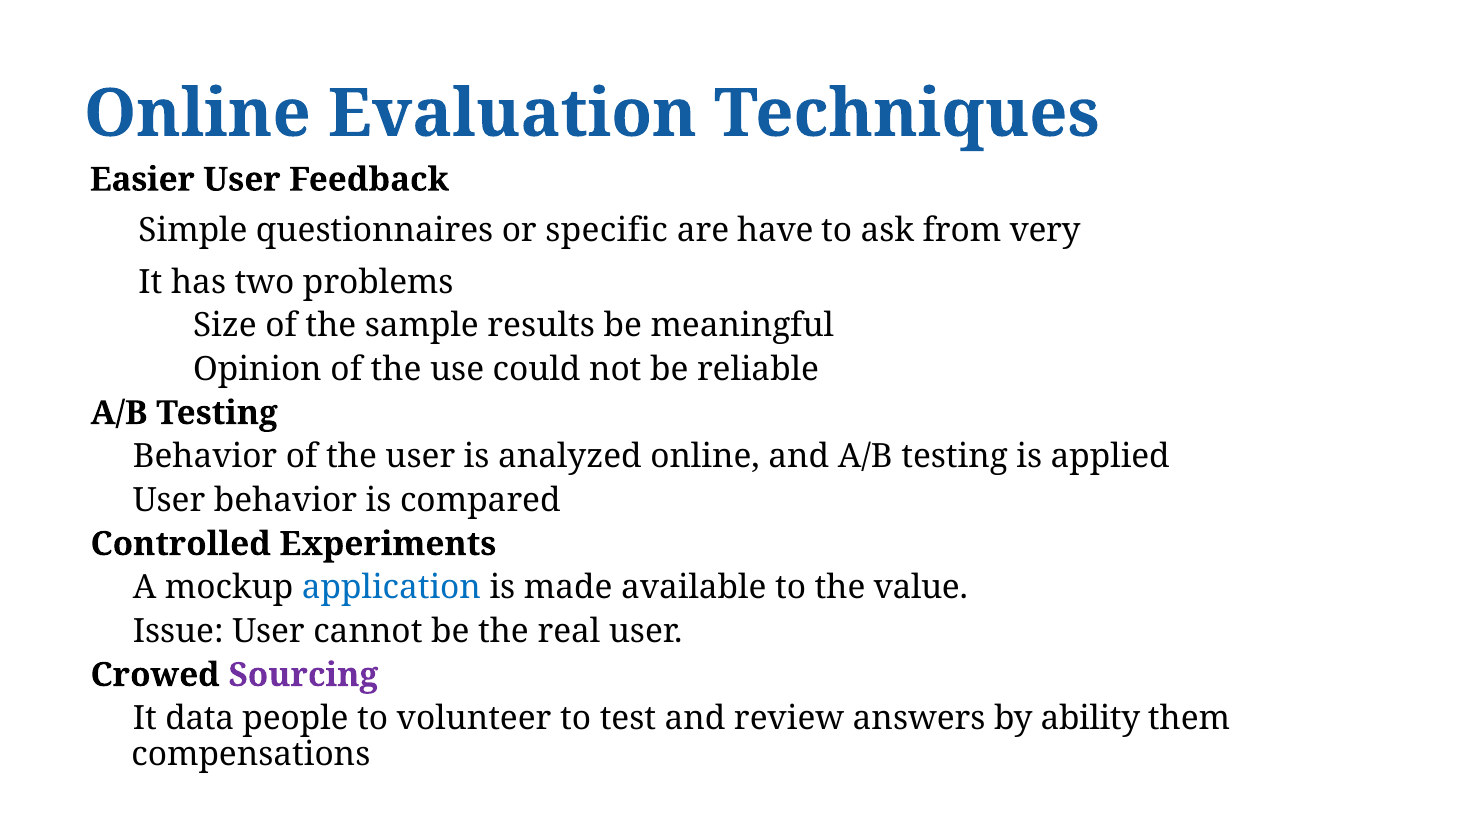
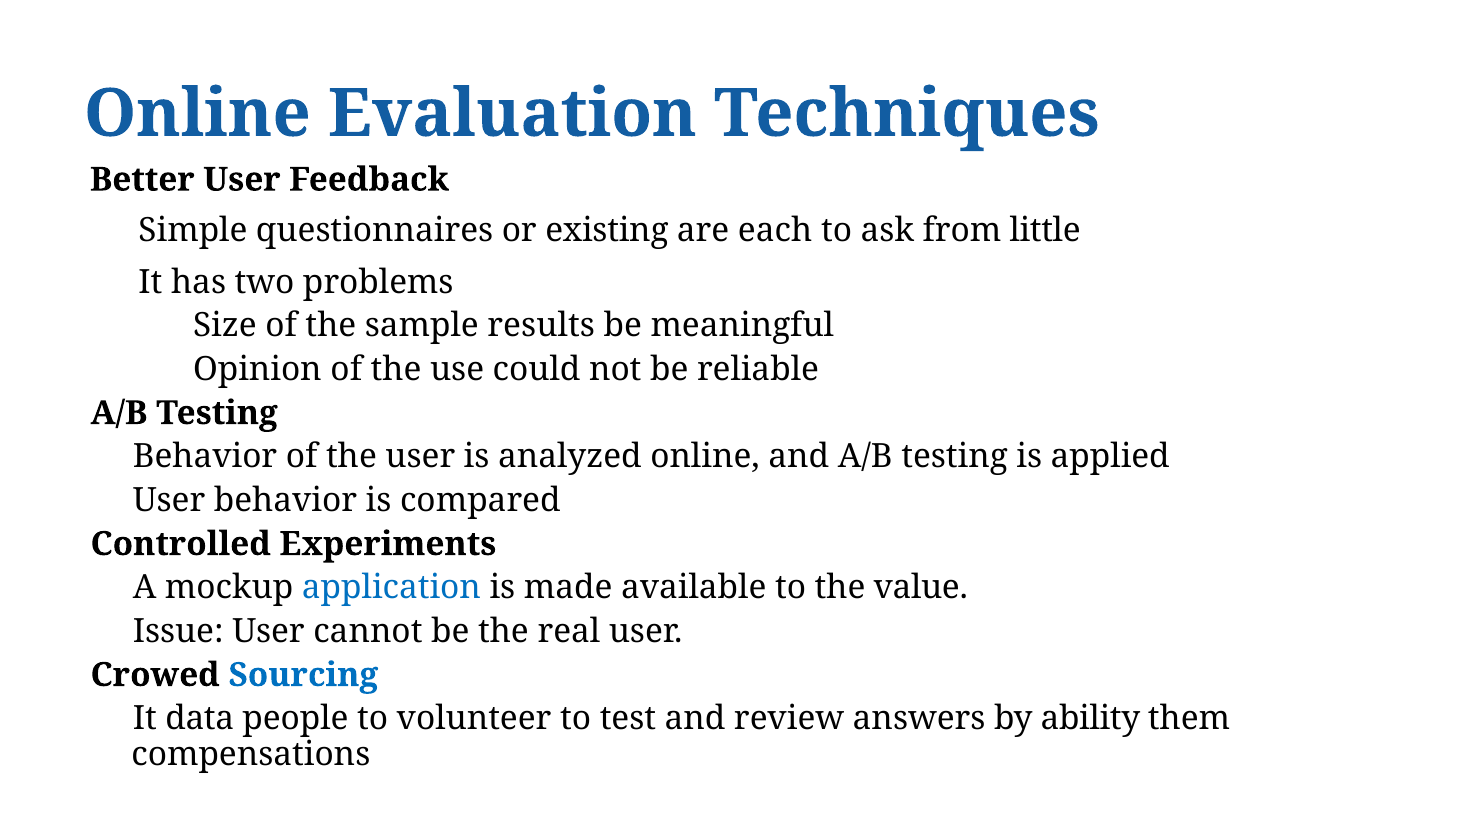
Easier: Easier -> Better (142, 180)
specific: specific -> existing (607, 231)
have: have -> each (775, 231)
very: very -> little (1045, 231)
Sourcing colour: purple -> blue (303, 675)
